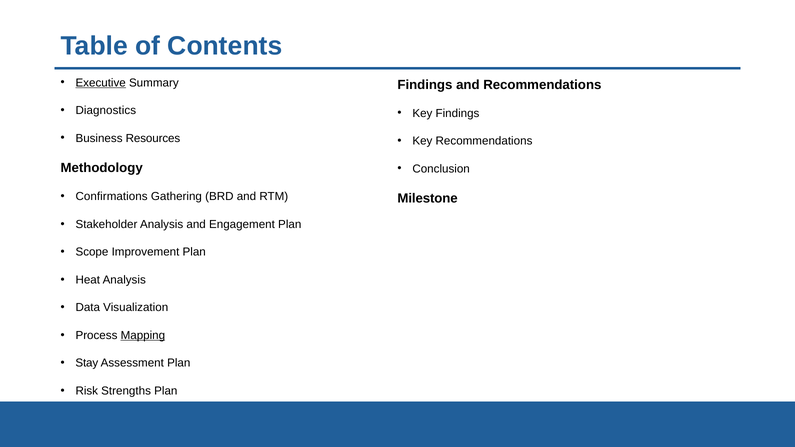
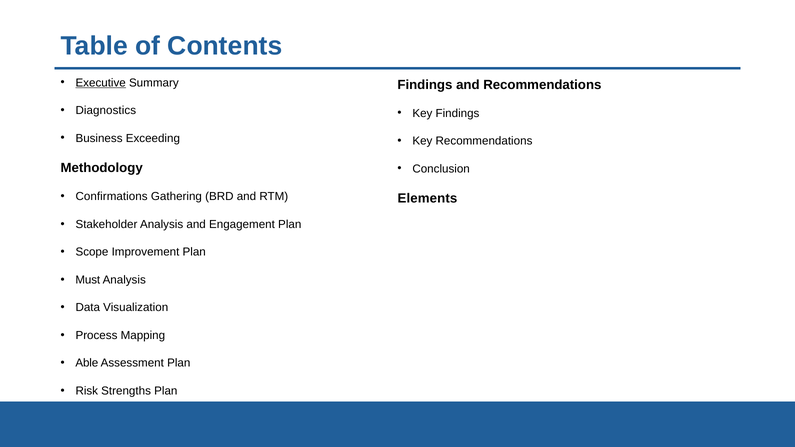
Resources: Resources -> Exceeding (153, 138)
Milestone: Milestone -> Elements (427, 198)
Heat: Heat -> Must (88, 280)
Mapping underline: present -> none (143, 335)
Stay: Stay -> Able (87, 363)
